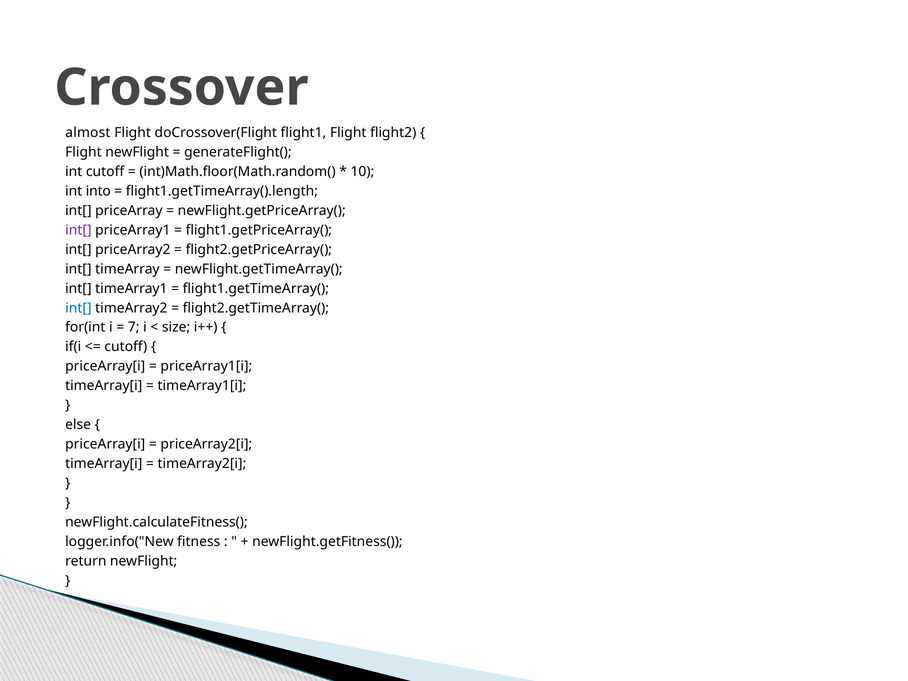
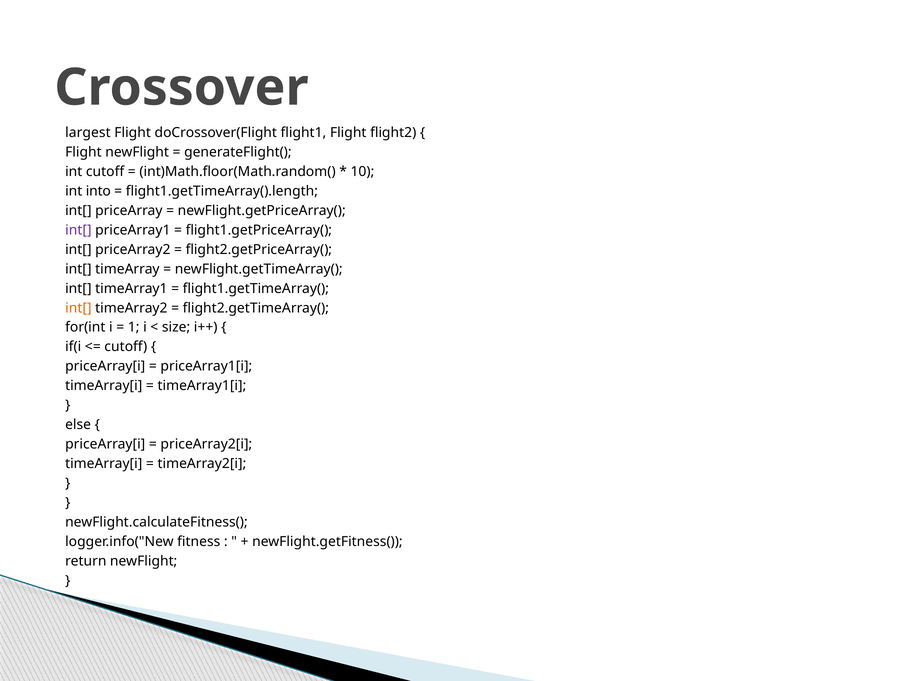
almost: almost -> largest (88, 133)
int[ colour: blue -> orange (78, 308)
7: 7 -> 1 (134, 327)
